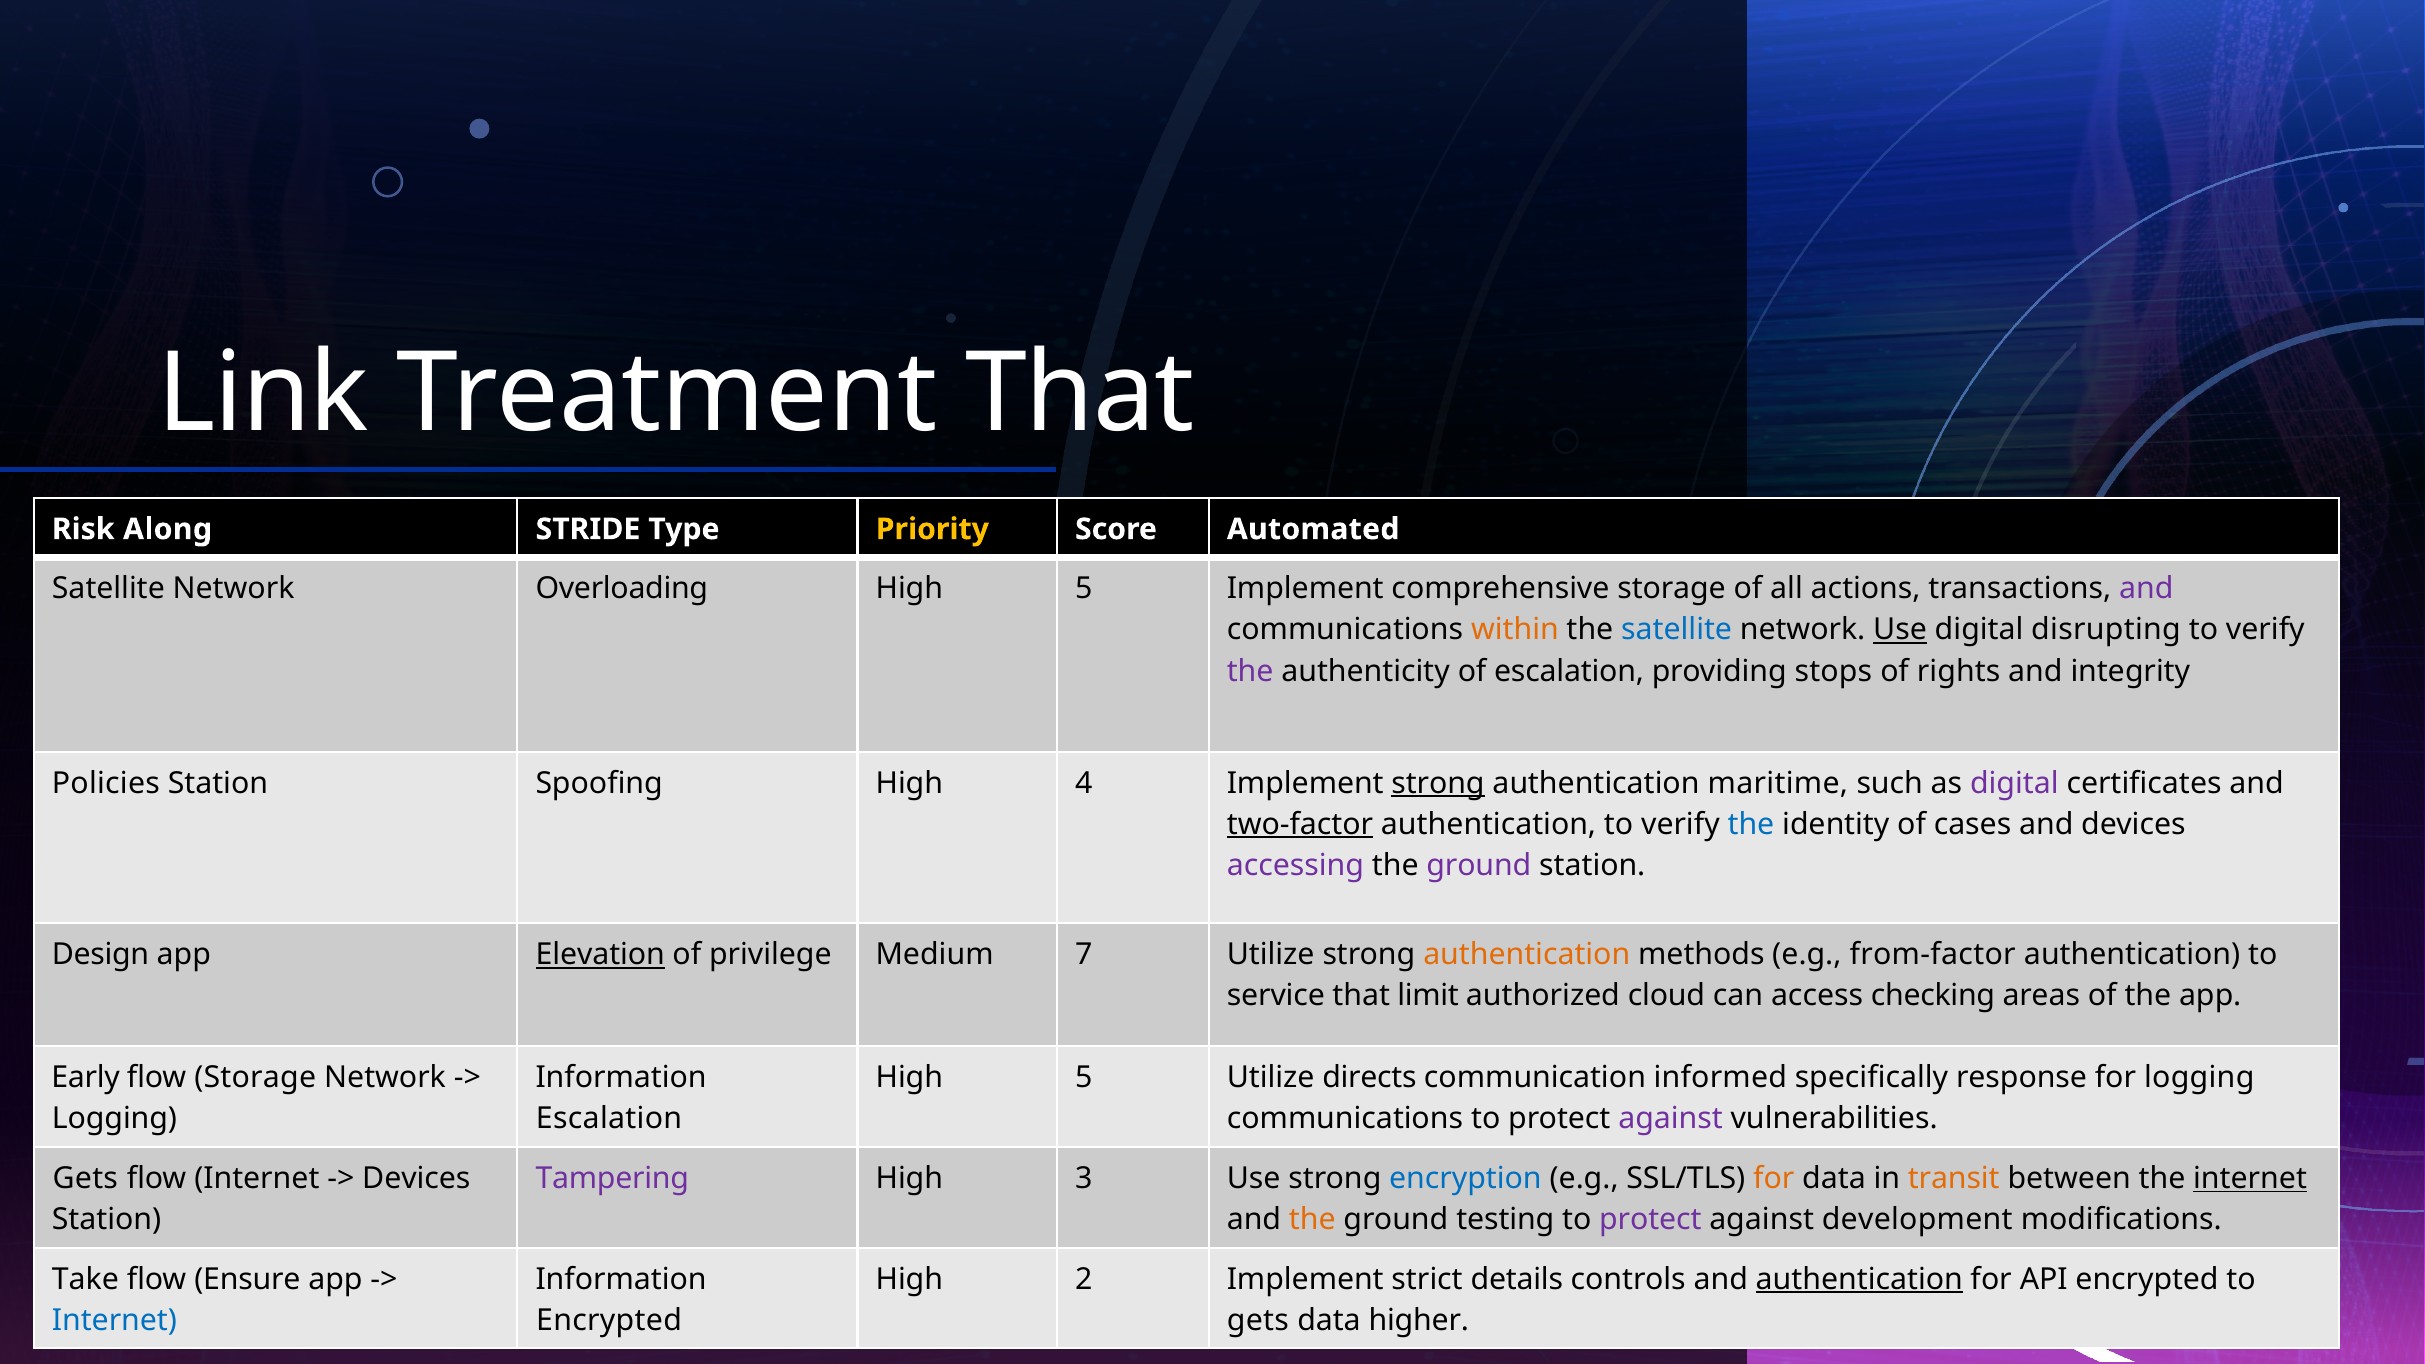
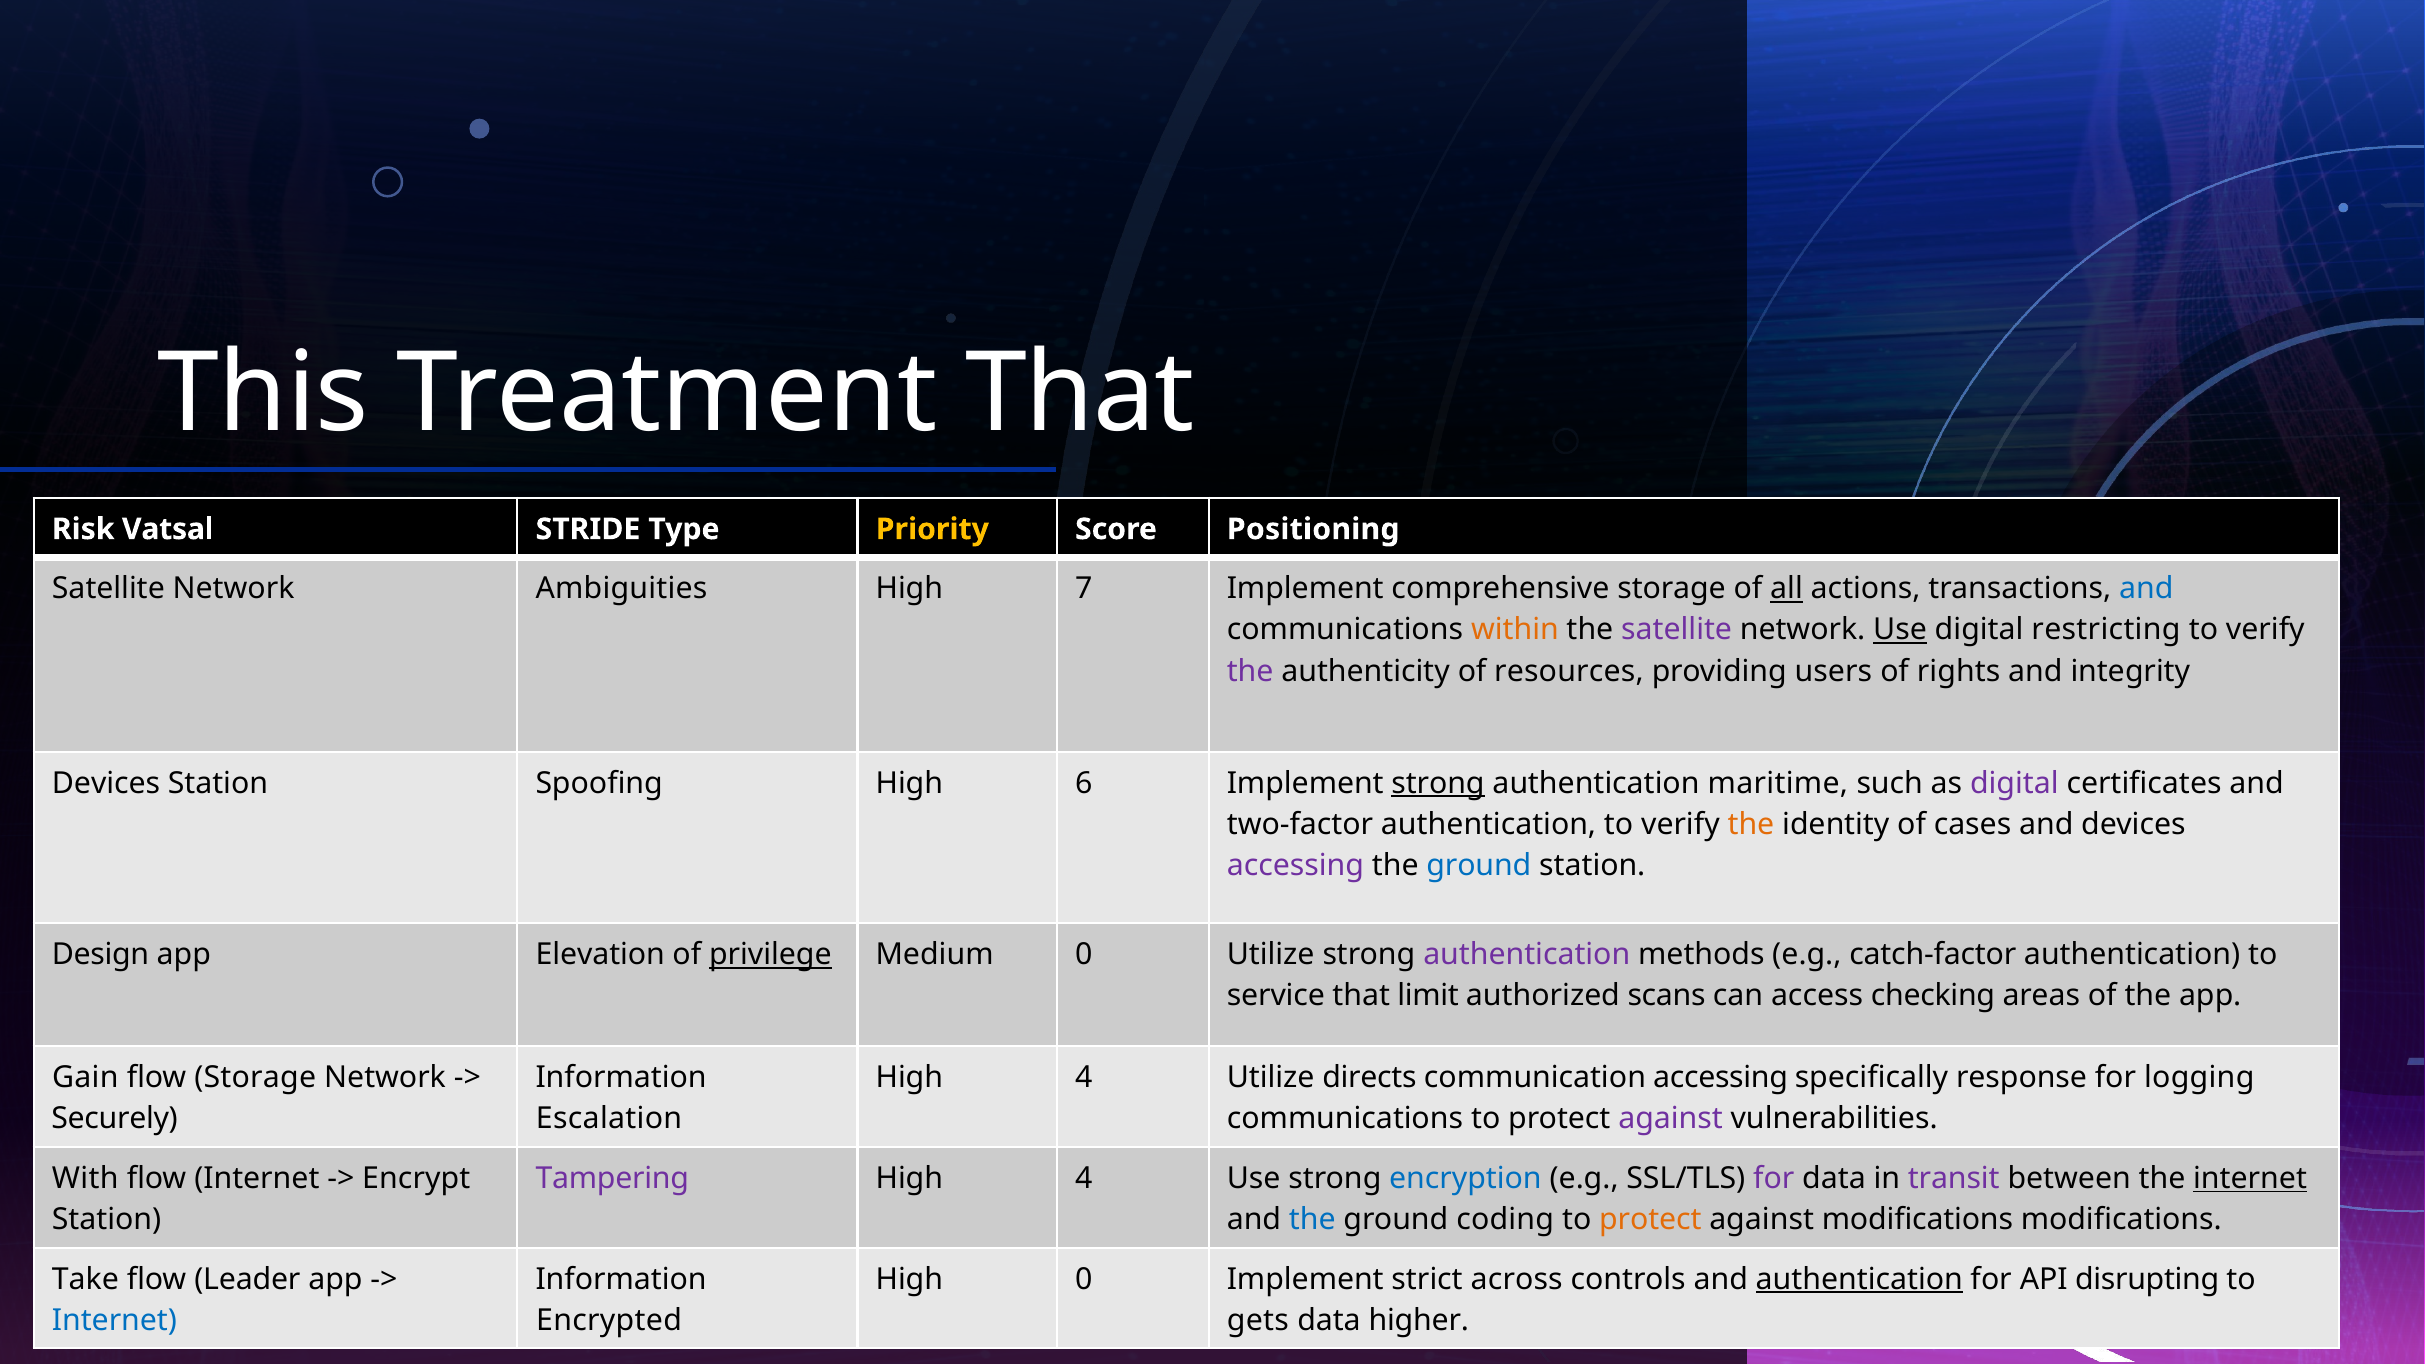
Link: Link -> This (263, 393)
Along: Along -> Vatsal (168, 529)
Automated: Automated -> Positioning (1313, 529)
Overloading: Overloading -> Ambiguities (622, 589)
5: 5 -> 7 (1084, 589)
all underline: none -> present (1787, 589)
and colour: purple -> blue (2146, 589)
satellite colour: blue -> purple (1677, 630)
disrupting: disrupting -> restricting (2106, 630)
of escalation: escalation -> resources (1569, 671)
stops: stops -> users (1833, 671)
Policies: Policies -> Devices (106, 783)
4: 4 -> 6 (1084, 783)
two-factor underline: present -> none (1300, 824)
the colour: blue -> orange (1751, 824)
ground colour: purple -> blue (1479, 866)
Elevation underline: present -> none (600, 955)
privilege underline: none -> present (770, 955)
Medium 7: 7 -> 0 (1084, 955)
authentication colour: orange -> purple (1527, 955)
from-factor: from-factor -> catch-factor (1933, 955)
cloud: cloud -> scans (1667, 996)
Early: Early -> Gain (85, 1078)
5: 5 -> 4 (1084, 1078)
communication informed: informed -> accessing (1721, 1078)
Logging: Logging -> Securely (115, 1119)
Gets: Gets -> With (85, 1178)
Devices: Devices -> Encrypt (416, 1178)
3: 3 -> 4 (1084, 1178)
for colour: orange -> purple (1774, 1178)
transit colour: orange -> purple (1954, 1178)
the colour: orange -> blue (1312, 1220)
testing: testing -> coding (1505, 1220)
protect colour: purple -> orange (1650, 1220)
against development: development -> modifications (1917, 1220)
Ensure: Ensure -> Leader (247, 1279)
High 2: 2 -> 0 (1084, 1279)
details: details -> across (1517, 1279)
API encrypted: encrypted -> disrupting (2147, 1279)
